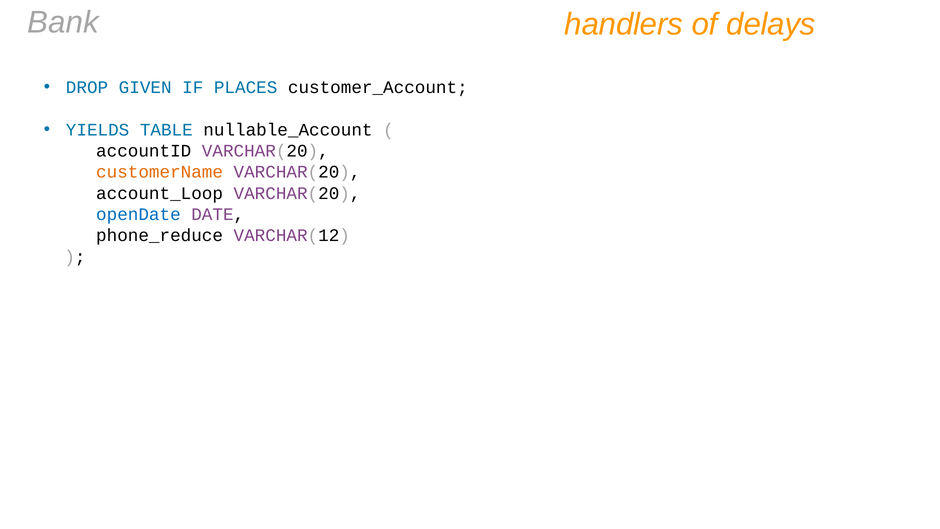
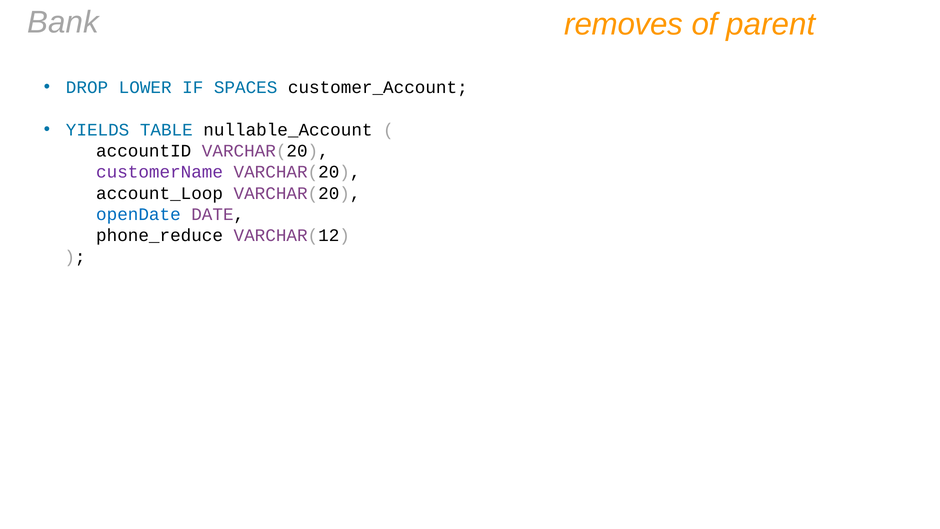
handlers: handlers -> removes (624, 24)
delays: delays -> parent (771, 24)
GIVEN: GIVEN -> LOWER (145, 87)
PLACES: PLACES -> SPACES (246, 87)
customerName colour: orange -> purple (160, 172)
